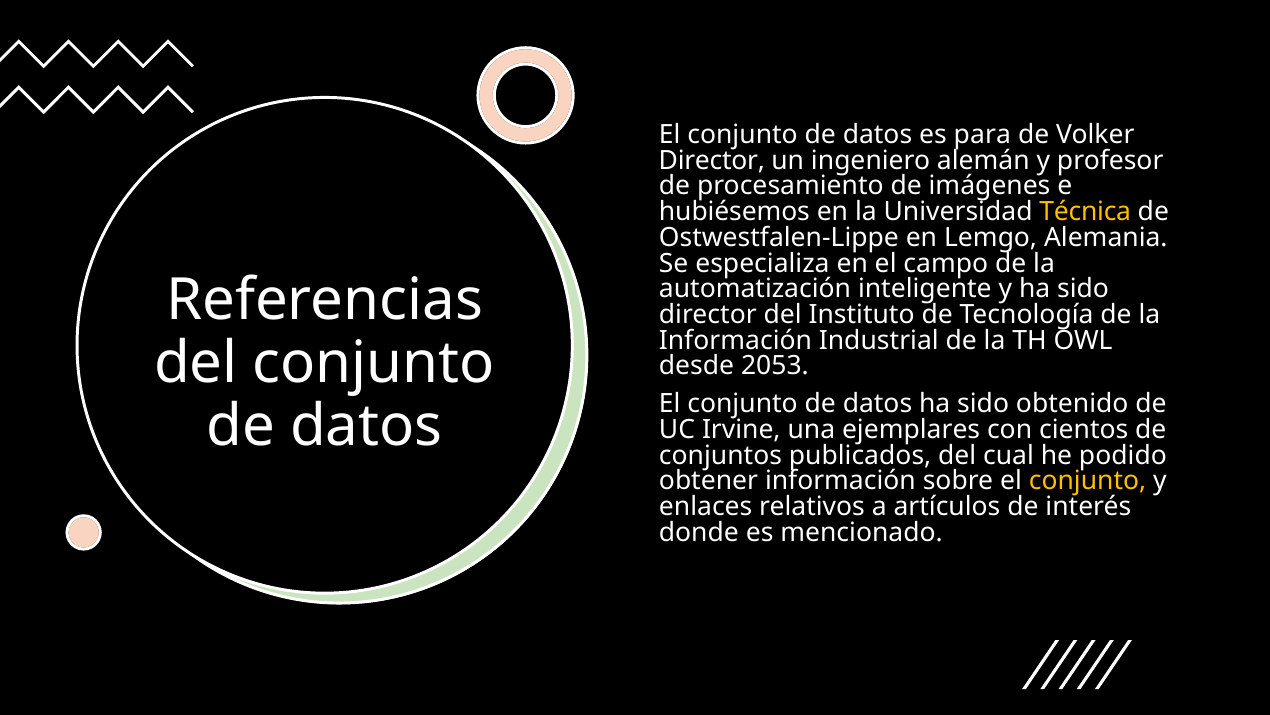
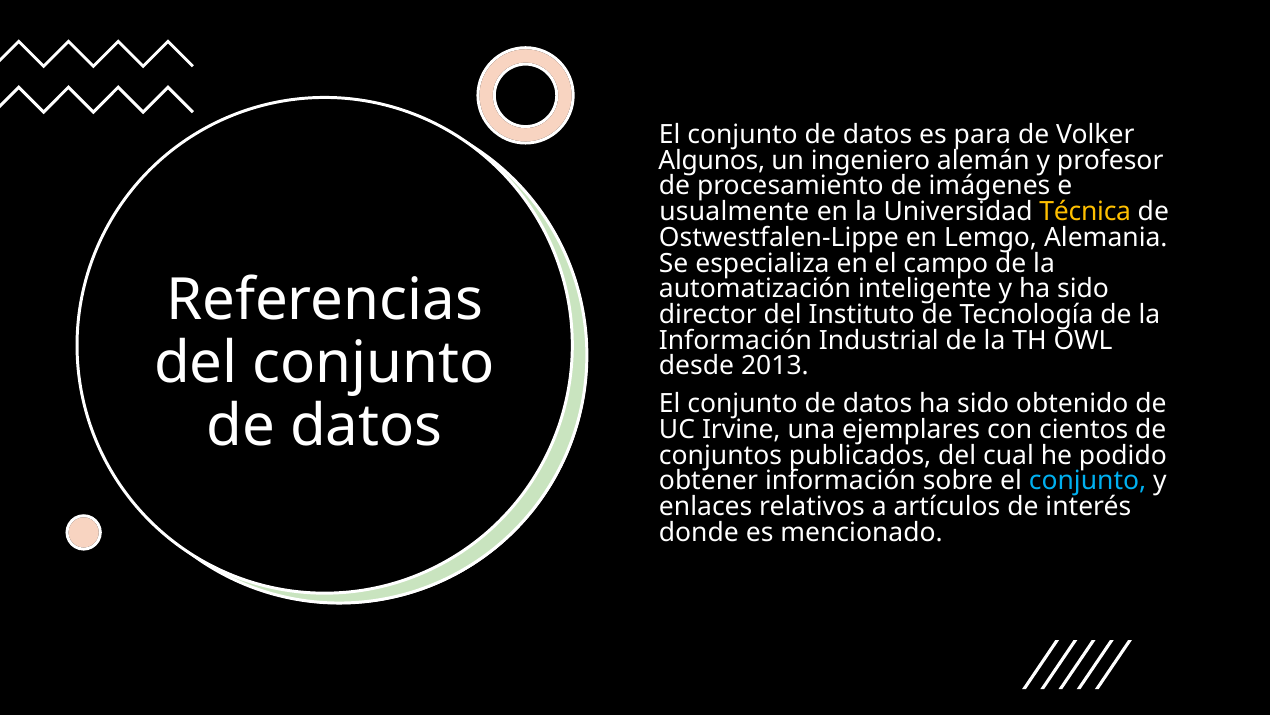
Director: Director -> Algunos (712, 160)
hubiésemos: hubiésemos -> usualmente (734, 212)
2053: 2053 -> 2013 (775, 366)
conjunto colour: yellow -> light blue (1088, 481)
